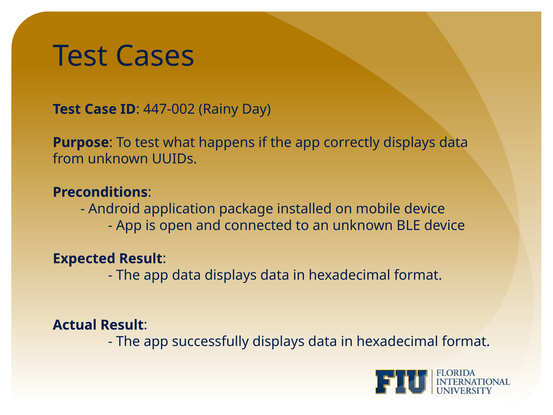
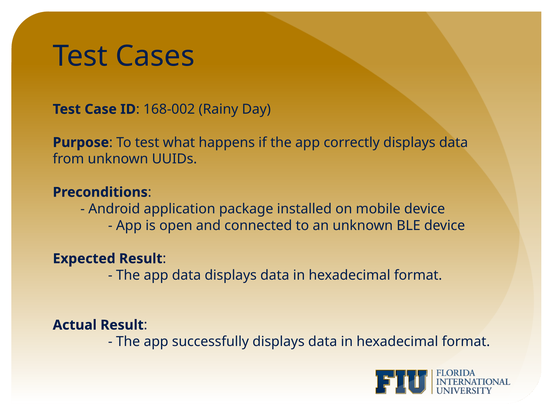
447-002: 447-002 -> 168-002 (169, 109)
